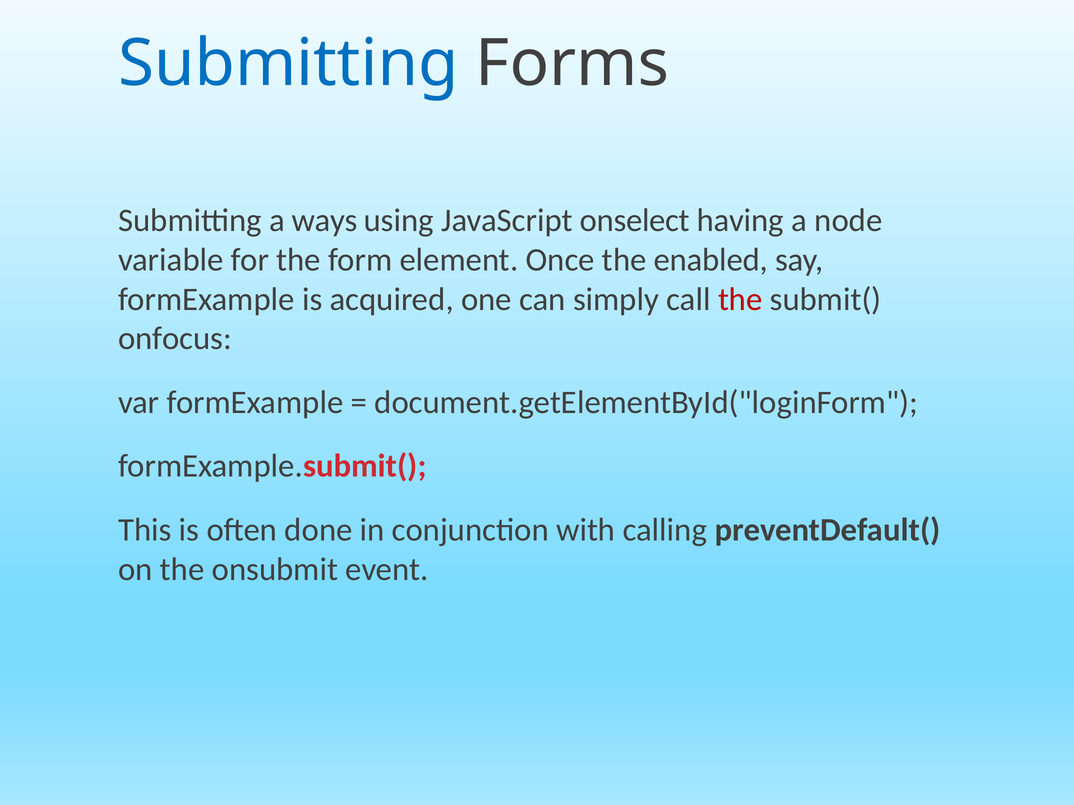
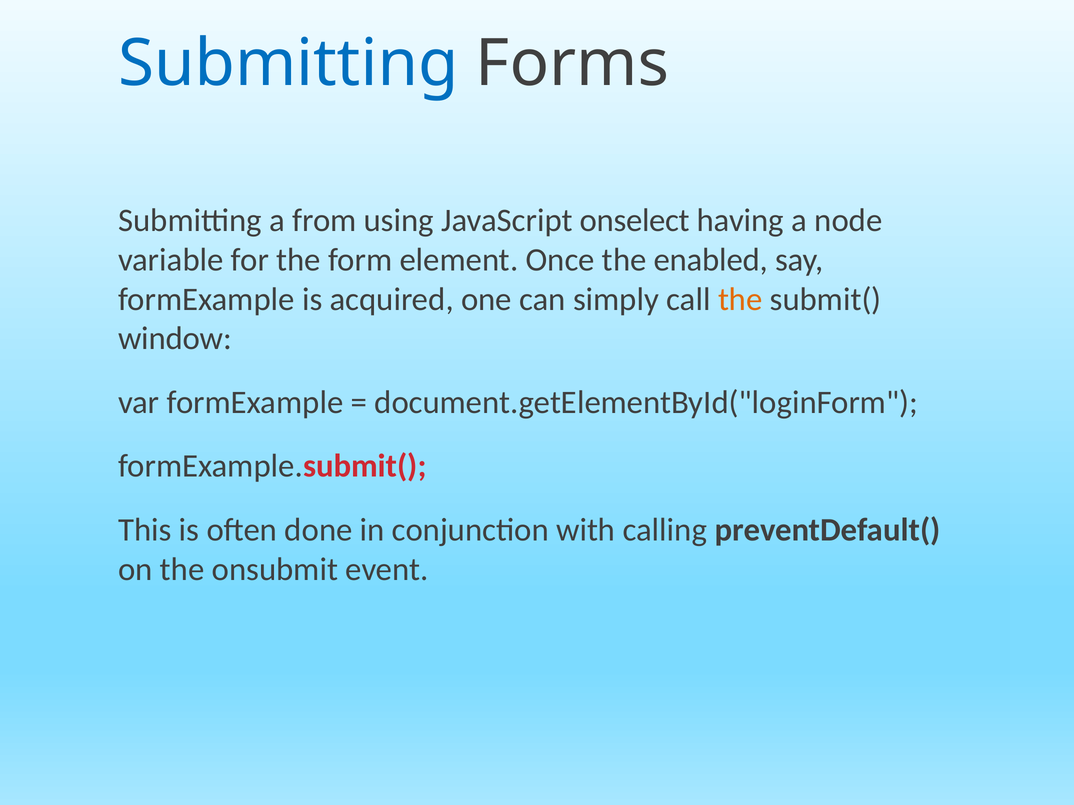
ways: ways -> from (324, 221)
the colour: red -> orange (740, 299)
onfocus: onfocus -> window (175, 339)
